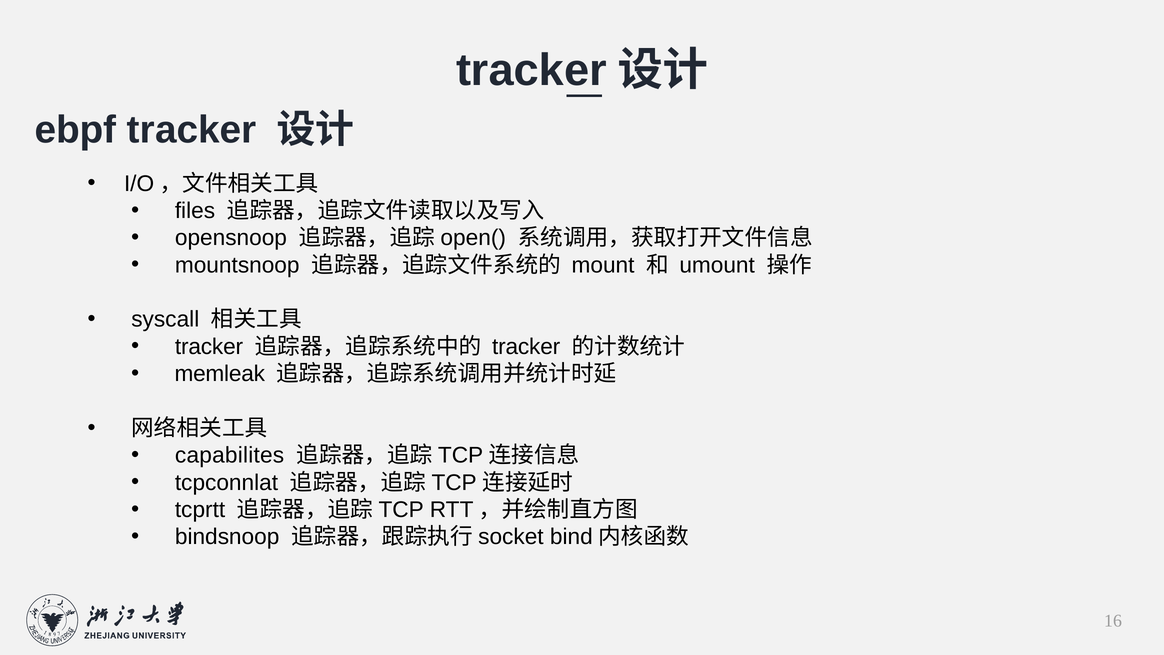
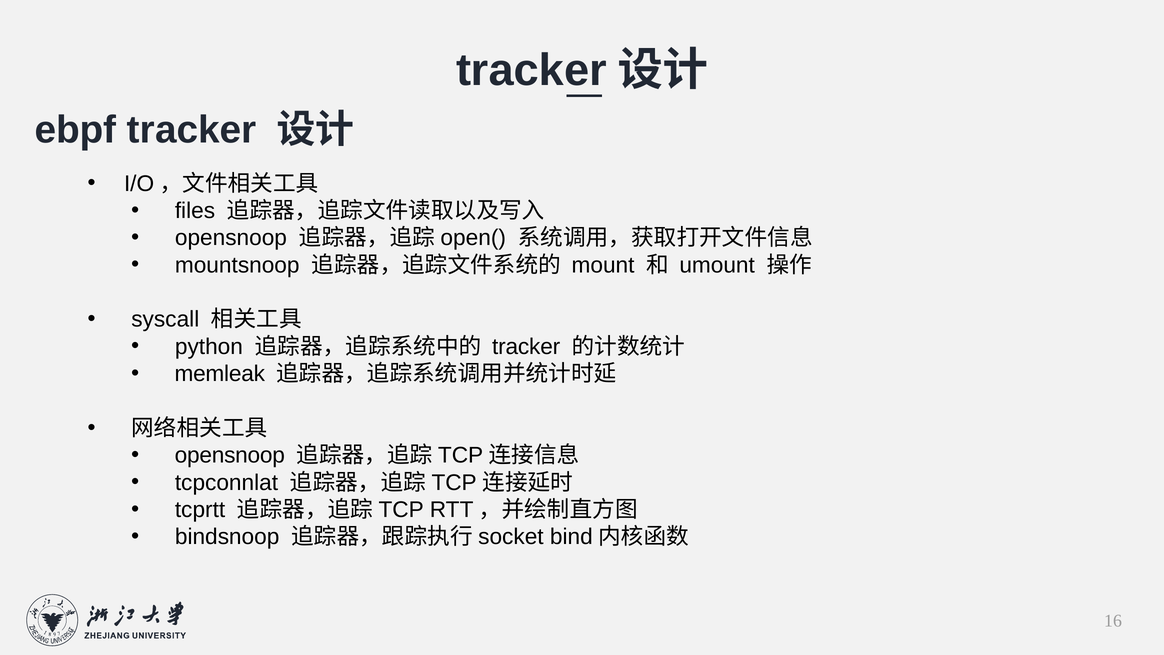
tracker: tracker -> python (209, 347)
capabilites: capabilites -> opensnoop (230, 455)
